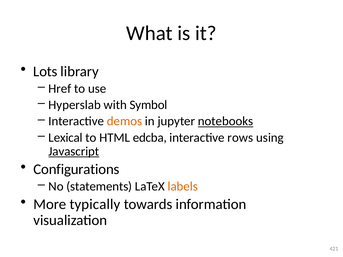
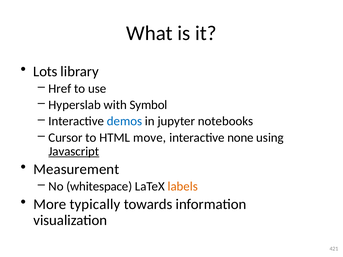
demos colour: orange -> blue (124, 121)
notebooks underline: present -> none (226, 121)
Lexical: Lexical -> Cursor (66, 138)
edcba: edcba -> move (150, 138)
rows: rows -> none (240, 138)
Configurations: Configurations -> Measurement (76, 170)
statements: statements -> whitespace (99, 187)
